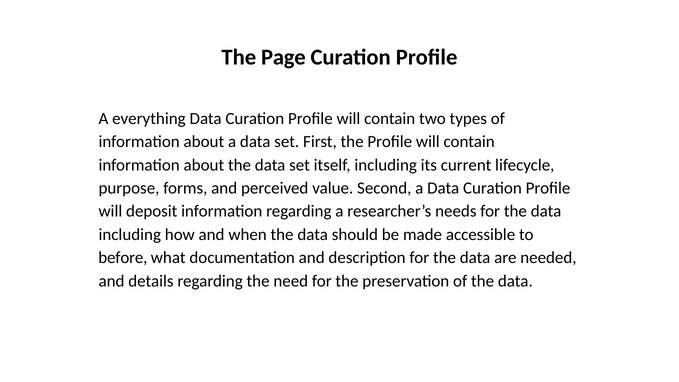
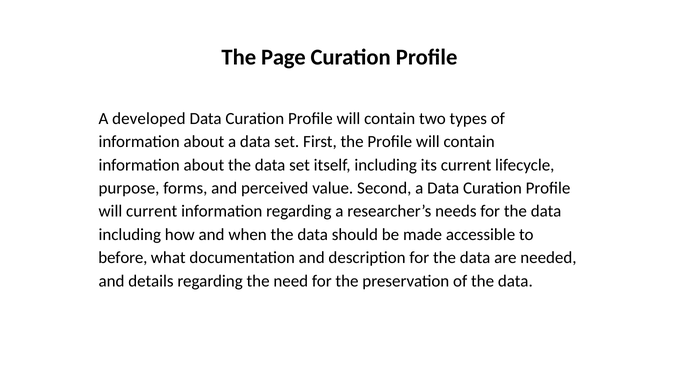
everything: everything -> developed (149, 118)
will deposit: deposit -> current (152, 211)
